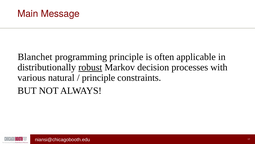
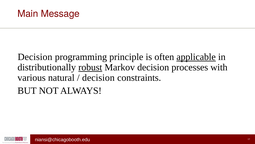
Blanchet: Blanchet -> Decision (35, 57)
applicable underline: none -> present (196, 57)
principle: principle -> decision (98, 77)
